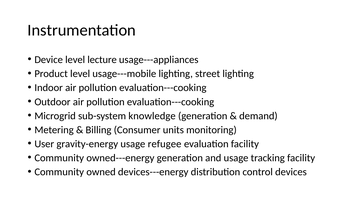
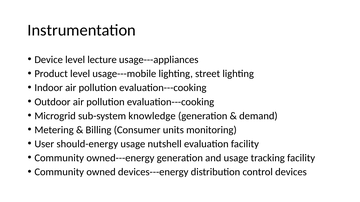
gravity-energy: gravity-energy -> should-energy (87, 144)
refugee: refugee -> nutshell (165, 144)
